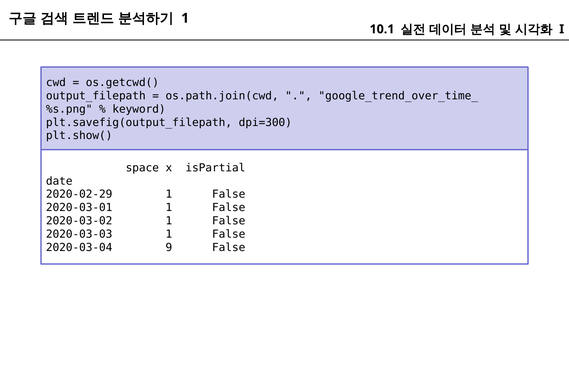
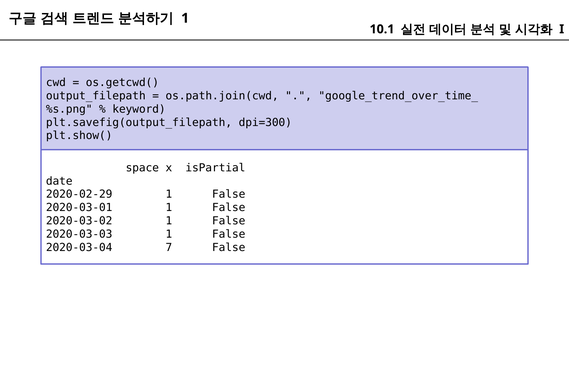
9: 9 -> 7 (169, 247)
